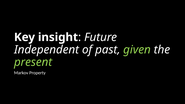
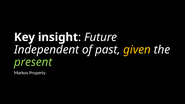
given colour: light green -> yellow (137, 50)
